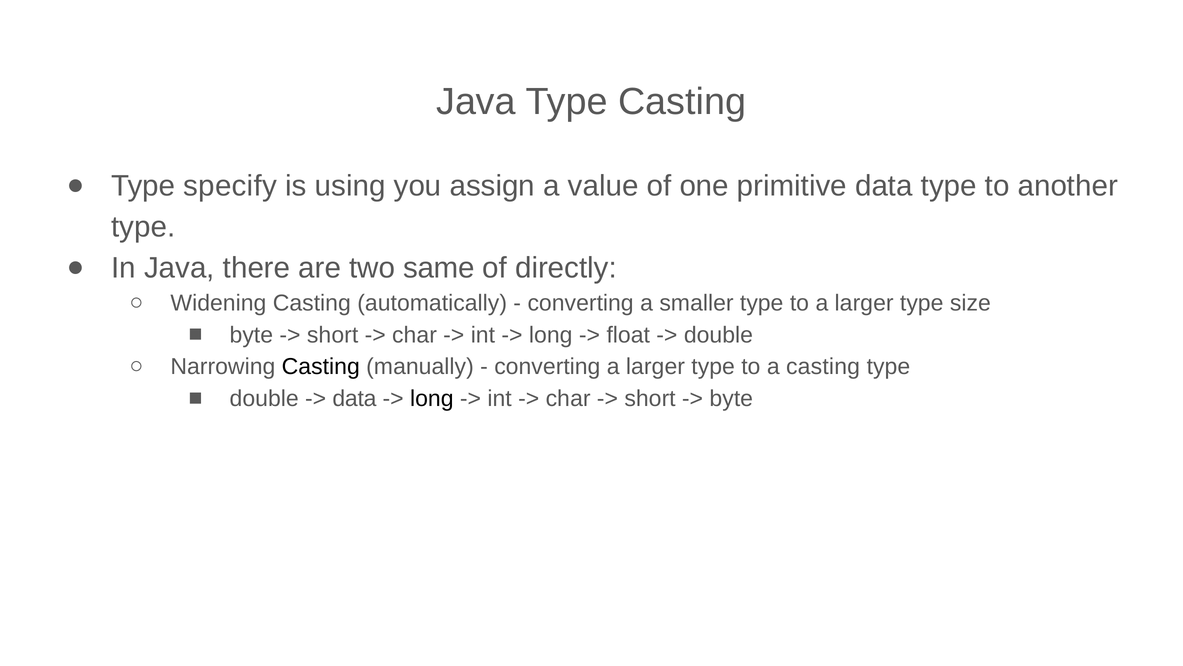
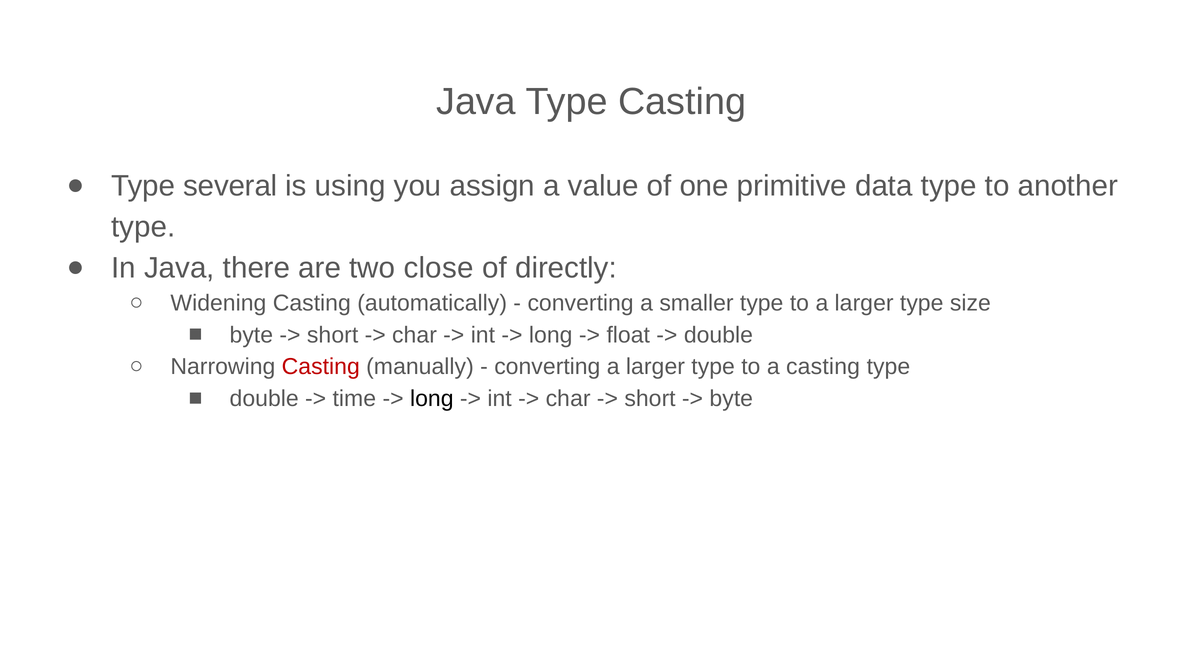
specify: specify -> several (230, 186)
same: same -> close (439, 268)
Casting colour: black -> red (321, 367)
data: data -> time (354, 398)
